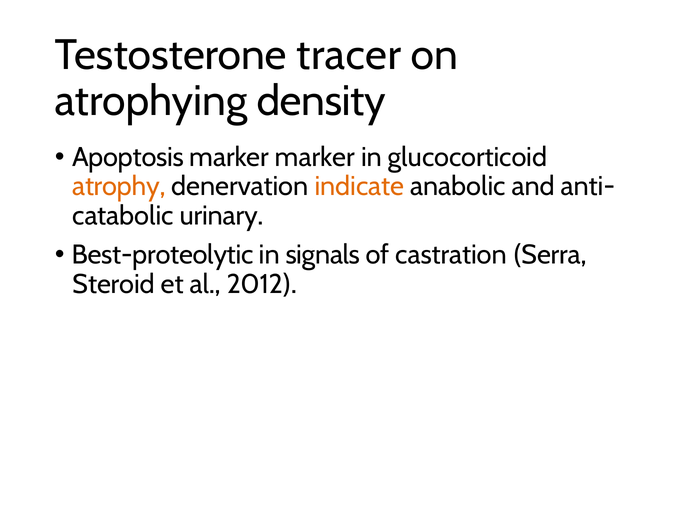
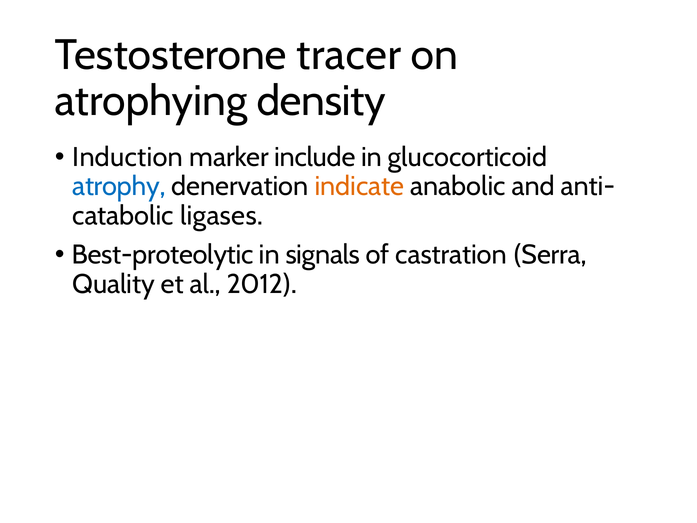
Apoptosis: Apoptosis -> Induction (128, 157)
marker marker: marker -> include (315, 157)
atrophy colour: orange -> blue (119, 186)
urinary: urinary -> ligases (221, 216)
Steroid: Steroid -> Quality (114, 284)
